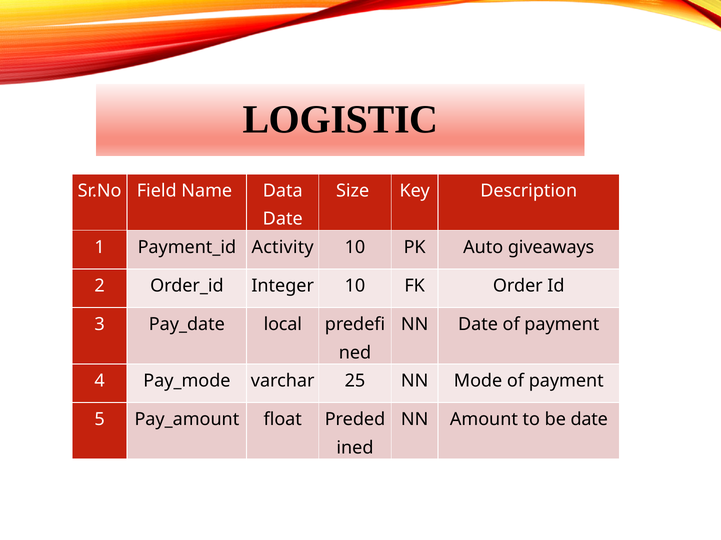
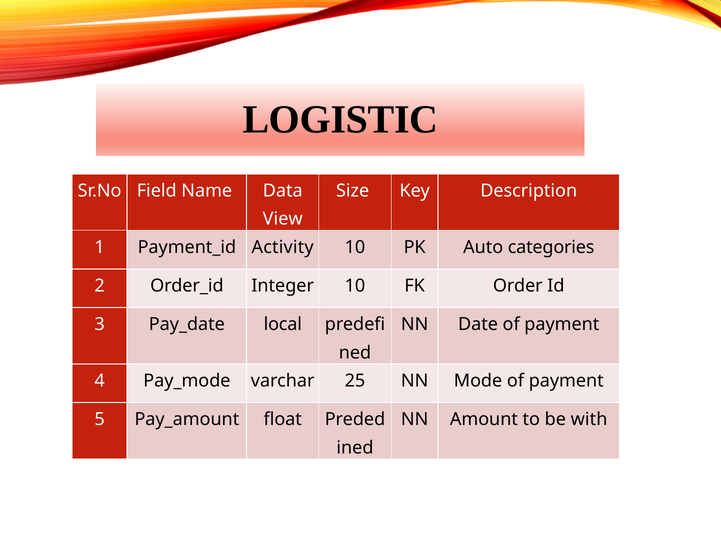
Date: Date -> View (283, 219)
giveaways: giveaways -> categories (551, 248)
be date: date -> with (589, 420)
